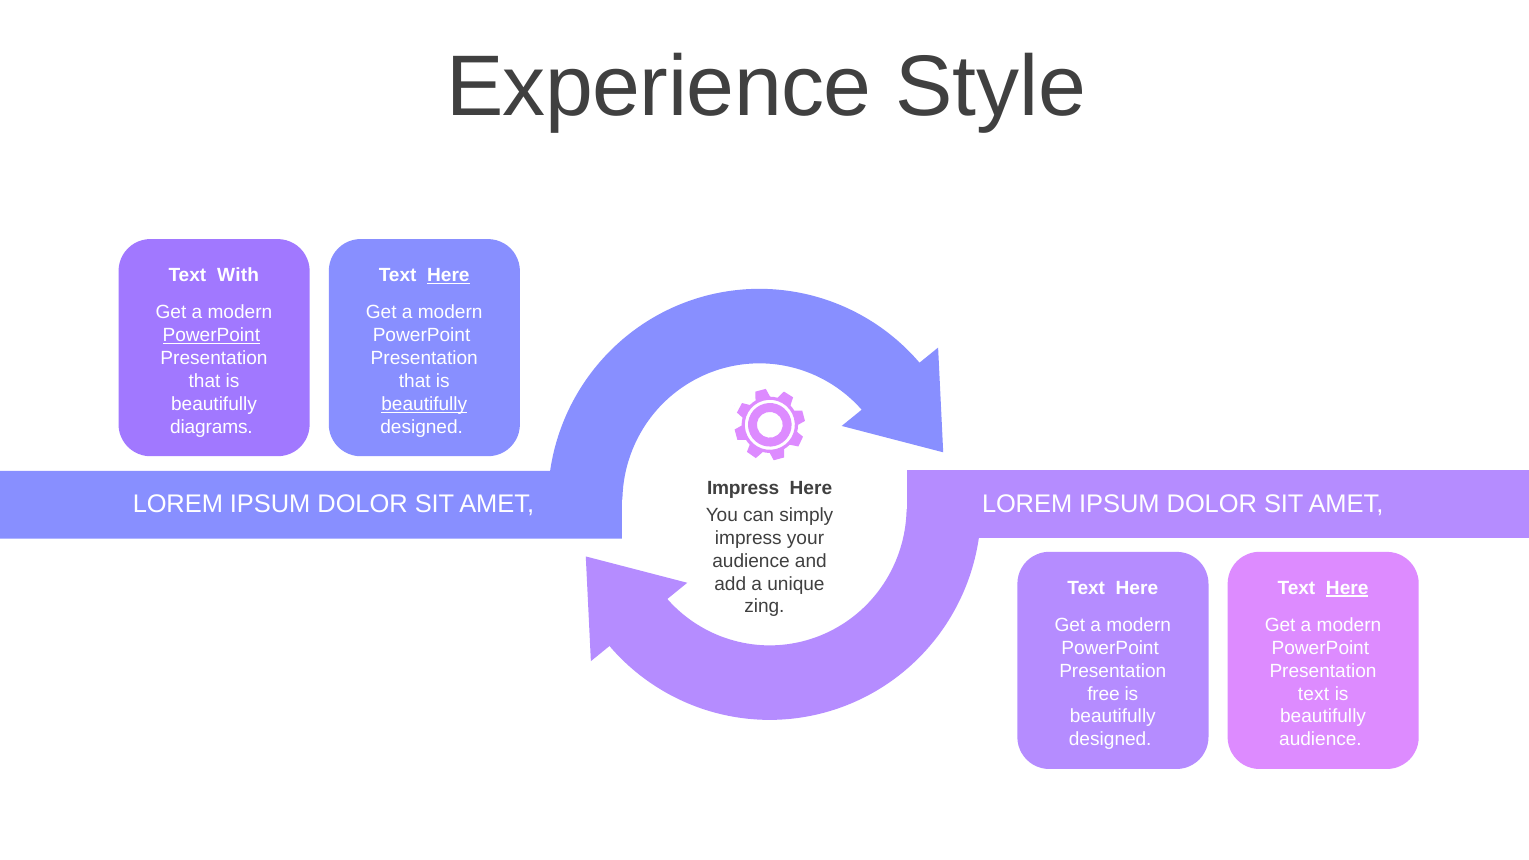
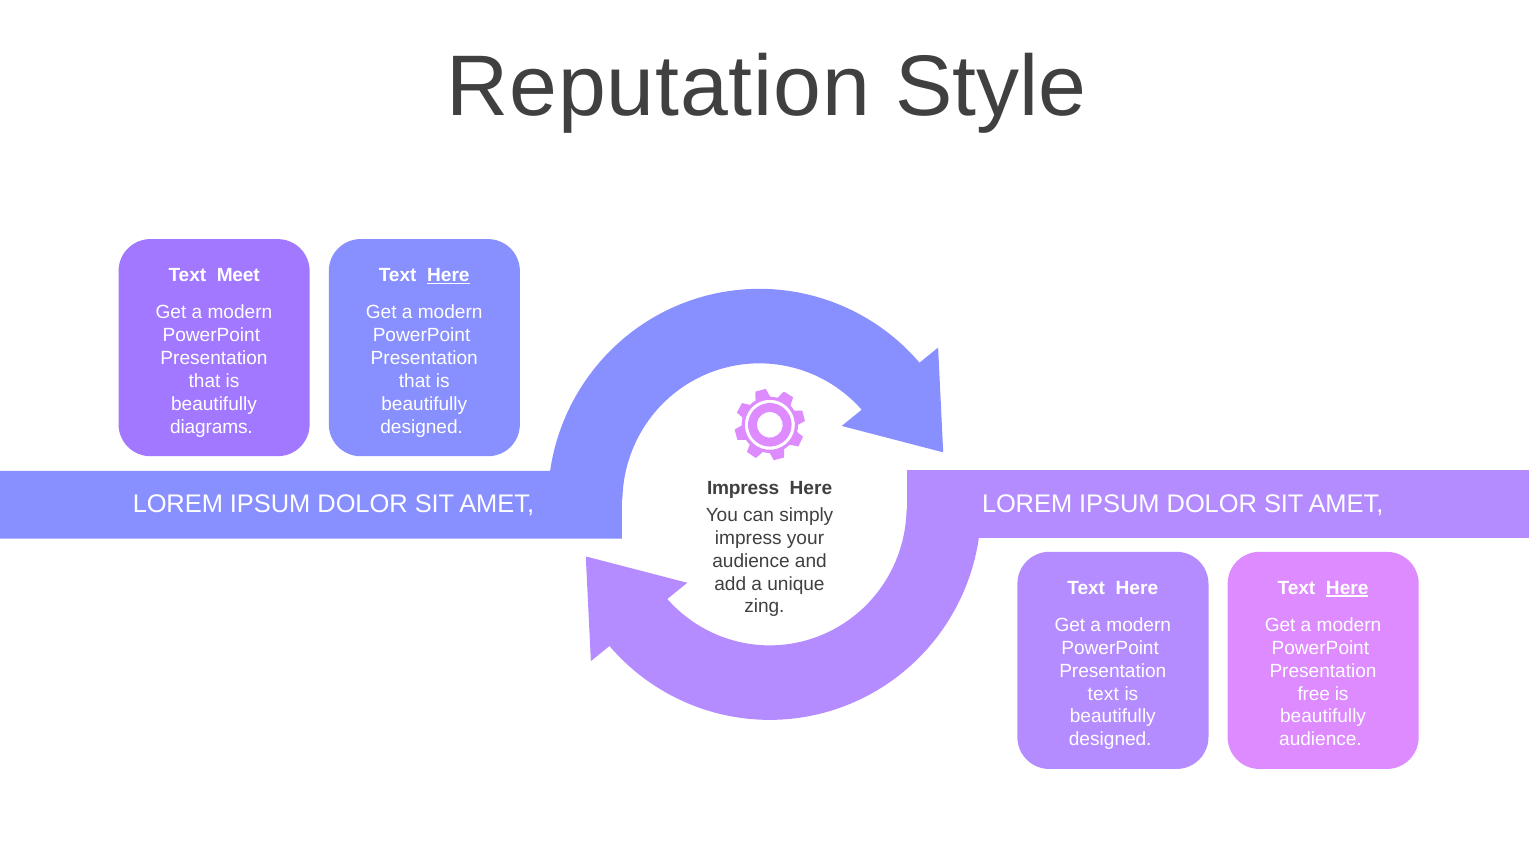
Experience: Experience -> Reputation (658, 87)
With: With -> Meet (238, 275)
PowerPoint underline: present -> none (211, 335)
beautifully underline: present -> none (424, 404)
free: free -> text (1103, 694)
text: text -> free (1314, 694)
